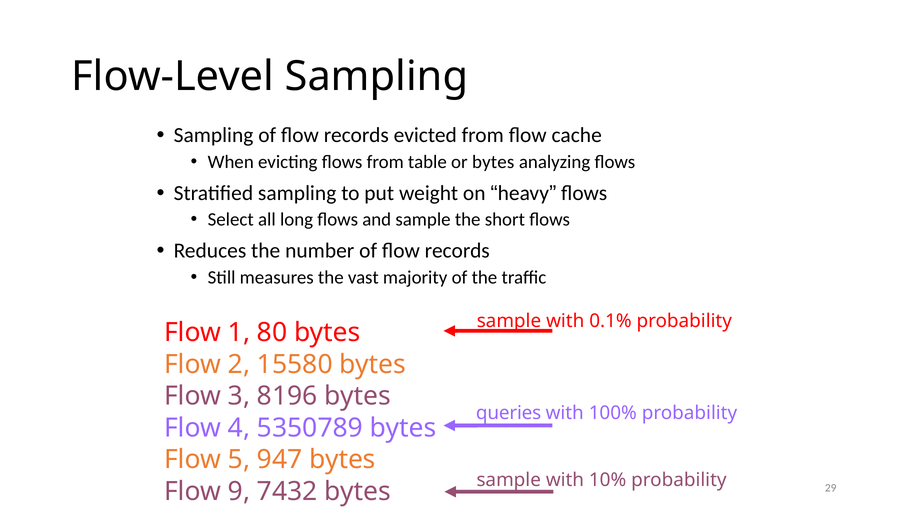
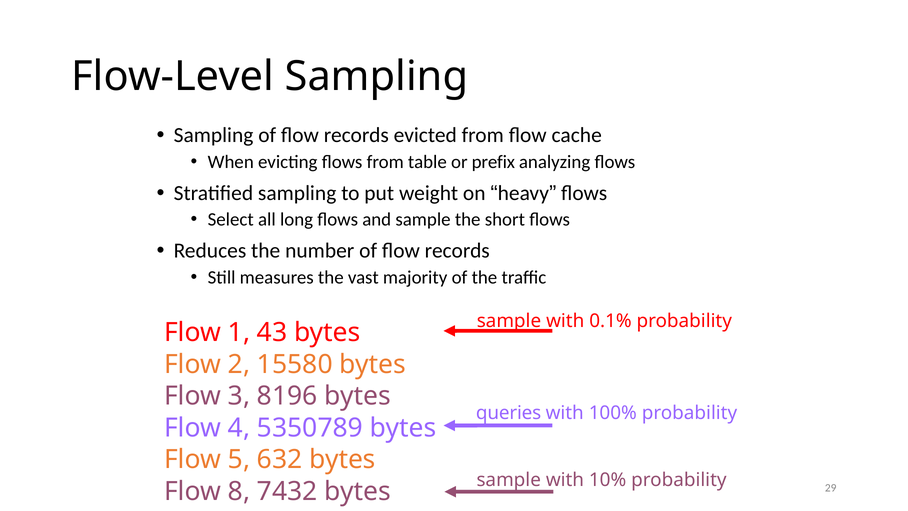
or bytes: bytes -> prefix (493, 162)
80: 80 -> 43 (272, 332)
947: 947 -> 632 (280, 460)
9: 9 -> 8 (239, 491)
